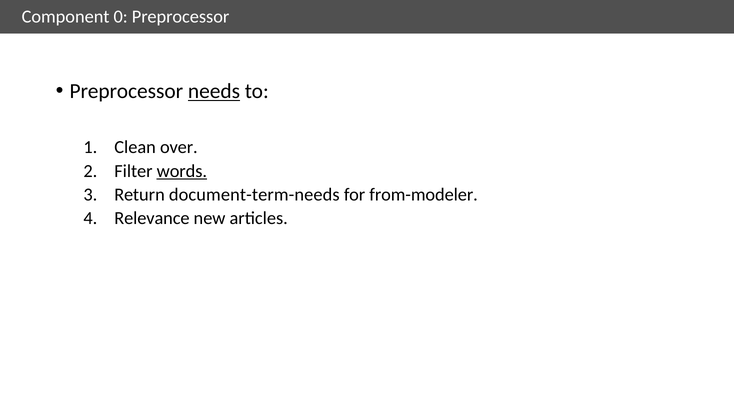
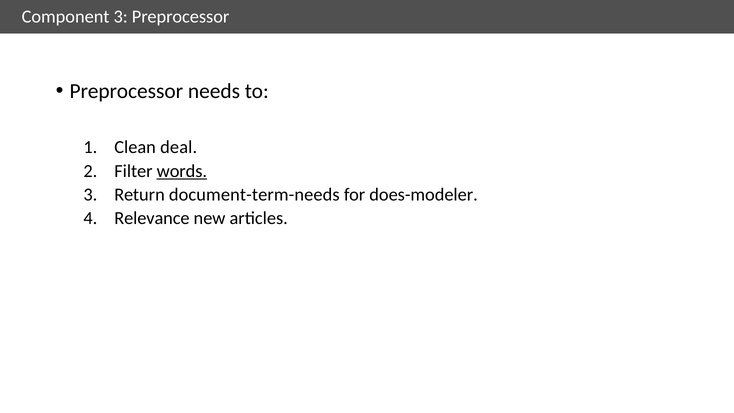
Component 0: 0 -> 3 (121, 17)
needs underline: present -> none (214, 91)
over: over -> deal (179, 147)
from-modeler: from-modeler -> does-modeler (424, 195)
